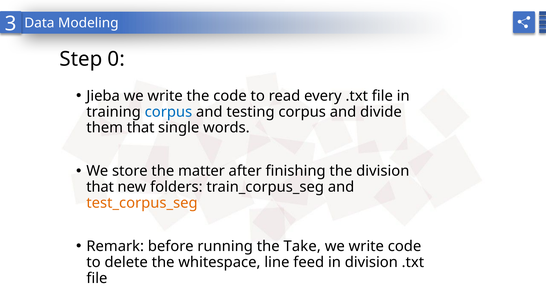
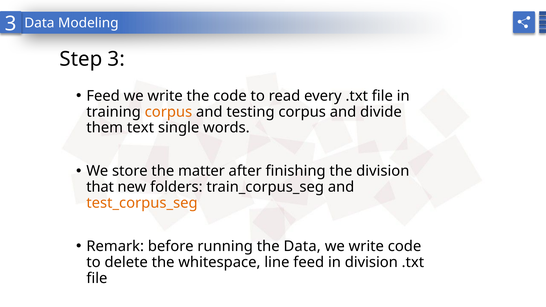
Step 0: 0 -> 3 (116, 59)
Jieba: Jieba -> Feed (103, 96)
corpus colour: blue -> orange (168, 112)
them that: that -> text (140, 128)
the Take: Take -> Data (302, 246)
